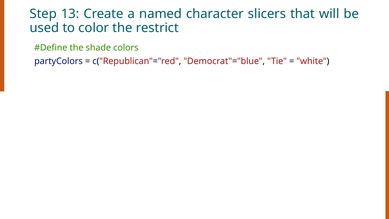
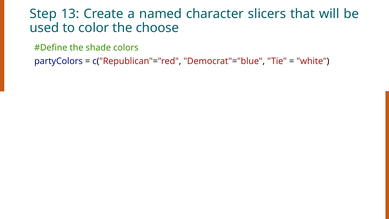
restrict: restrict -> choose (157, 28)
